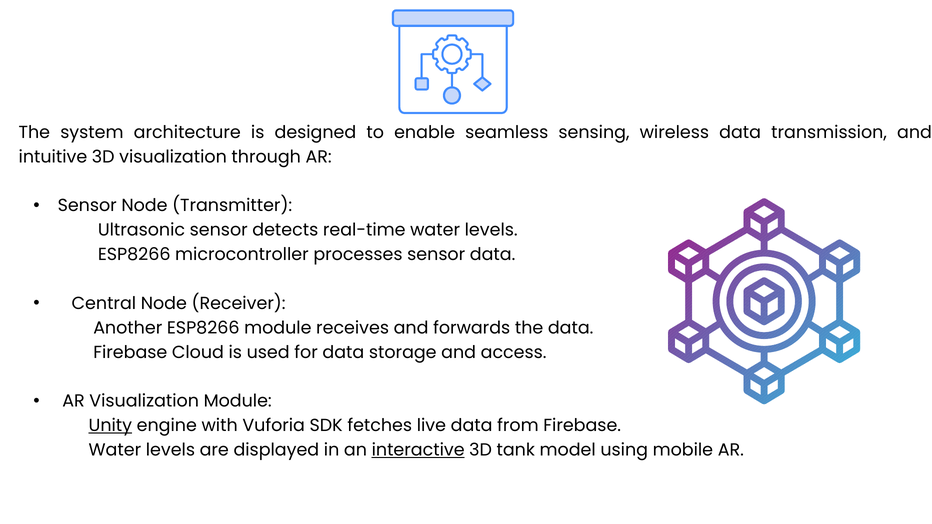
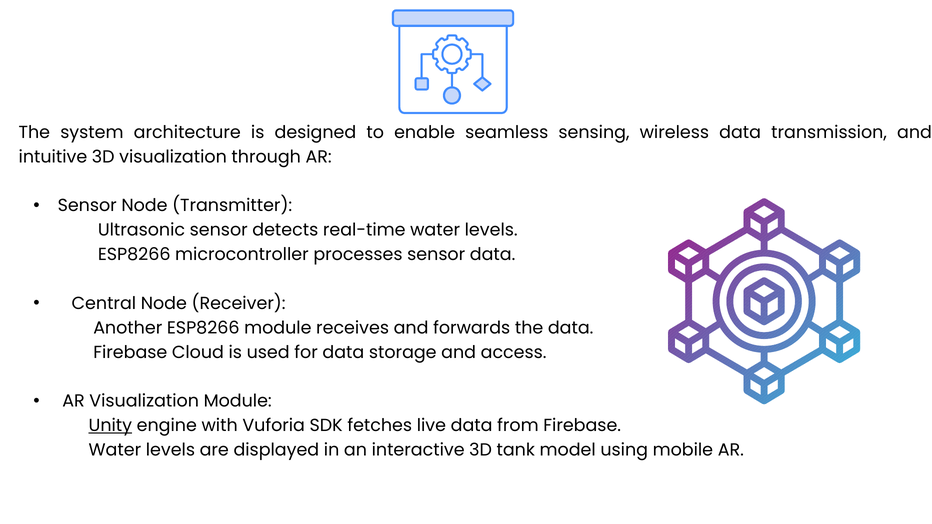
interactive underline: present -> none (418, 450)
